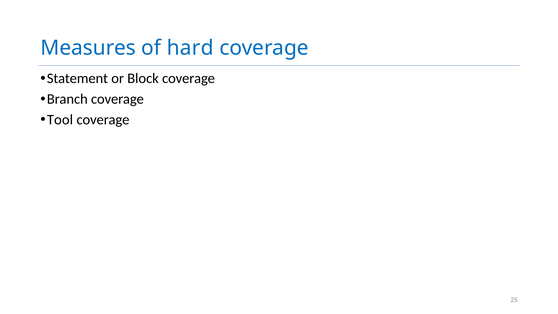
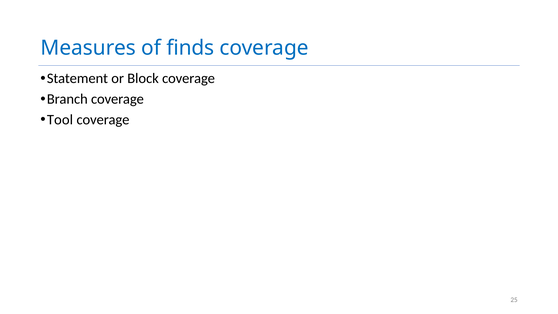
hard: hard -> finds (190, 48)
